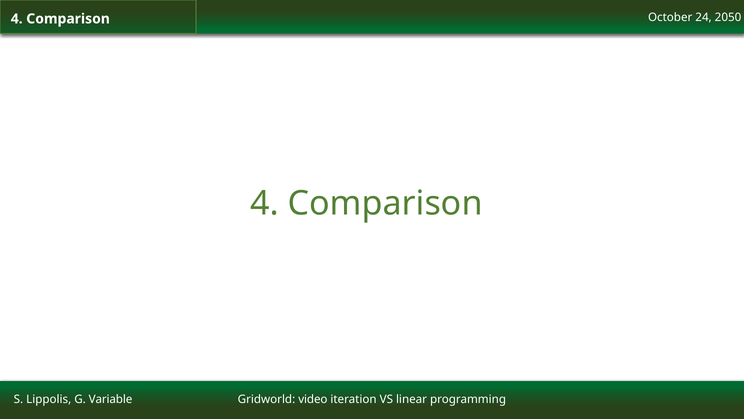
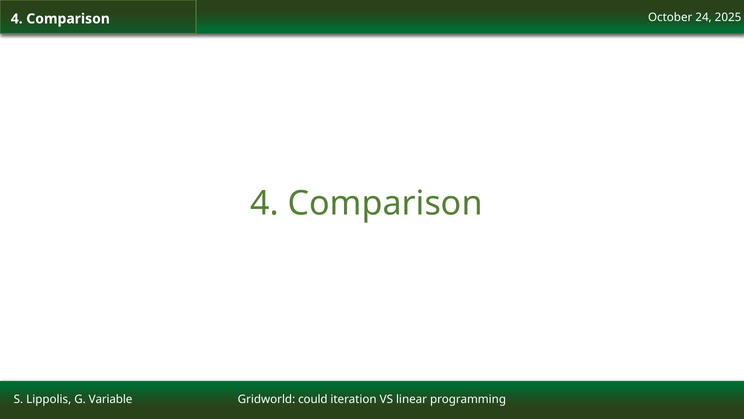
2050: 2050 -> 2025 (728, 17)
video: video -> could (313, 399)
